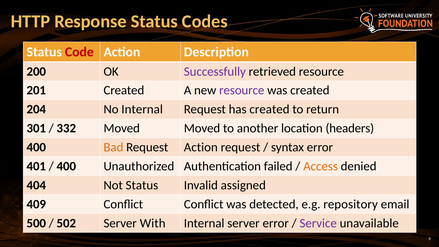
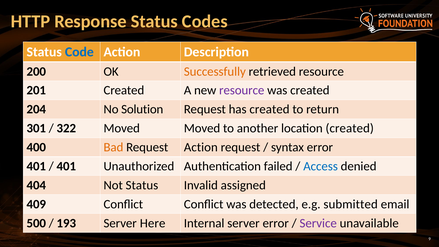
Code colour: red -> blue (79, 52)
Successfully colour: purple -> orange (215, 71)
No Internal: Internal -> Solution (142, 109)
332: 332 -> 322 (66, 128)
location headers: headers -> created (350, 128)
400: 400 -> 401 (66, 166)
Access colour: orange -> blue (321, 166)
repository: repository -> submitted (351, 204)
502: 502 -> 193 (66, 223)
With: With -> Here (153, 223)
